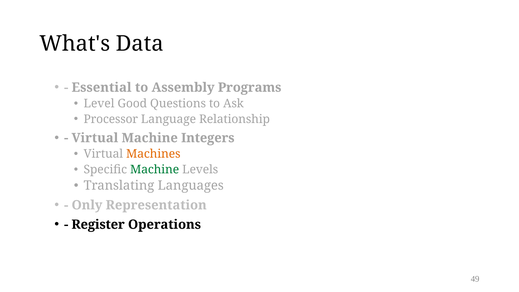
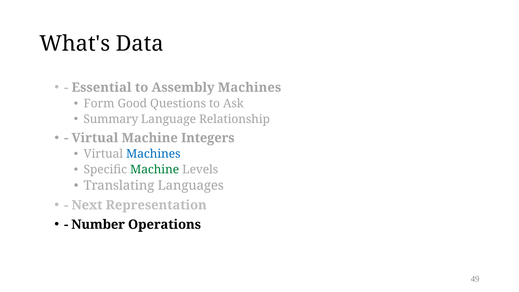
Assembly Programs: Programs -> Machines (250, 87)
Level: Level -> Form (99, 104)
Processor: Processor -> Summary (111, 119)
Machines colour: orange -> blue (153, 154)
Only: Only -> Next (87, 205)
Register: Register -> Number (98, 224)
